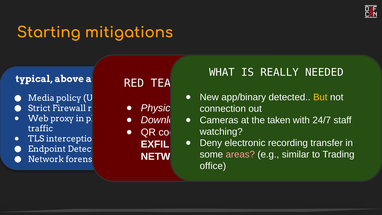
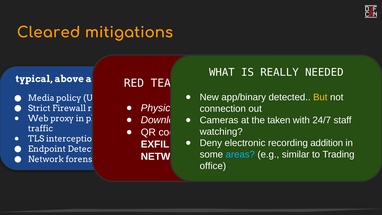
Starting: Starting -> Cleared (49, 32)
transfer: transfer -> addition (327, 143)
areas colour: pink -> light blue (240, 154)
